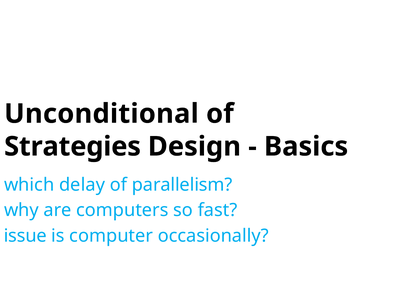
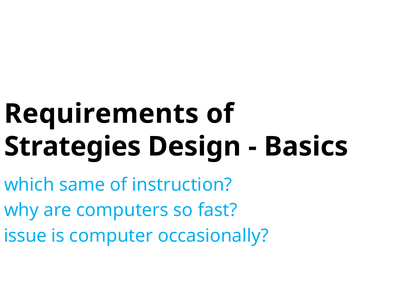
Unconditional: Unconditional -> Requirements (101, 114)
delay: delay -> same (82, 185)
parallelism: parallelism -> instruction (182, 185)
